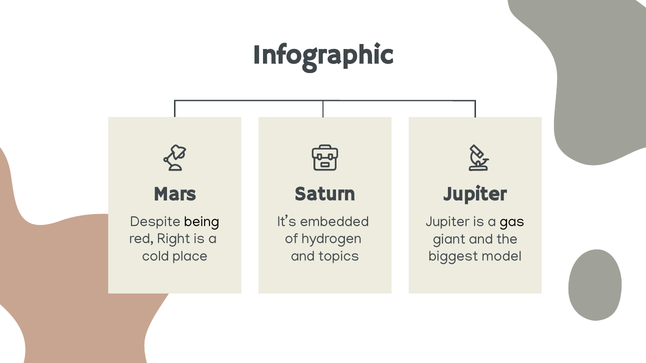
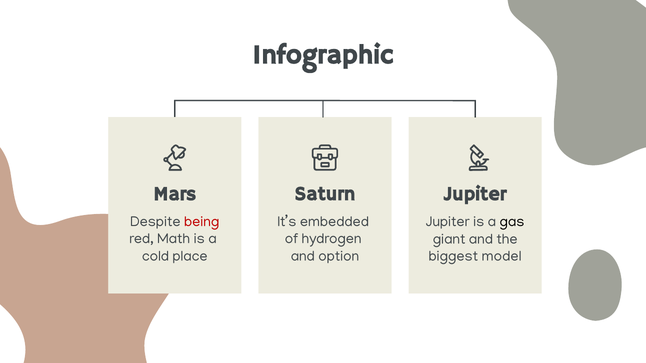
being colour: black -> red (202, 222)
Right: Right -> Math (174, 239)
topics: topics -> option (339, 256)
